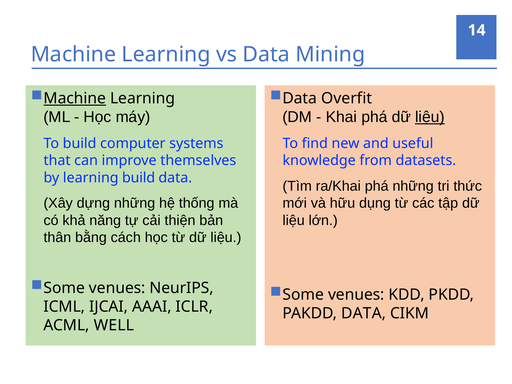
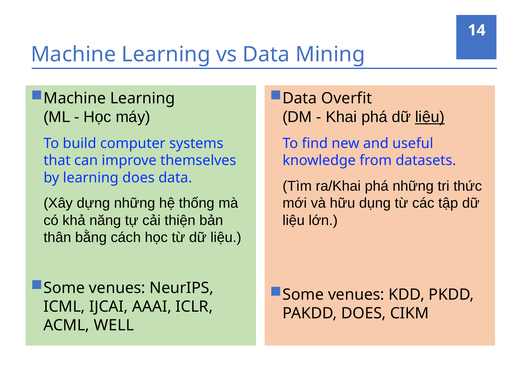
Machine underline: present -> none (75, 98)
learning build: build -> does (138, 178)
PAKDD DATA: DATA -> DOES (364, 313)
